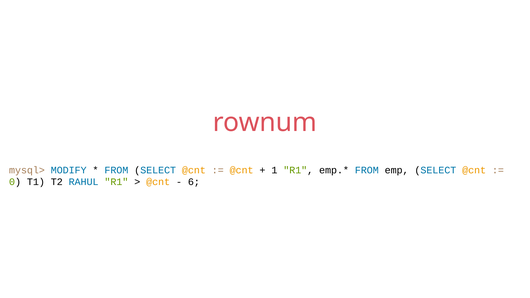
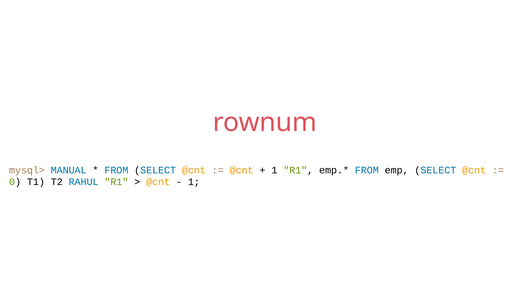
MODIFY: MODIFY -> MANUAL (69, 170)
6: 6 -> 1 (194, 182)
